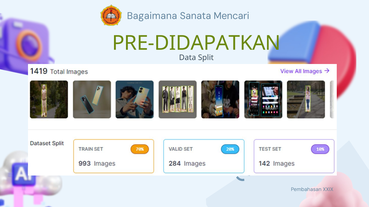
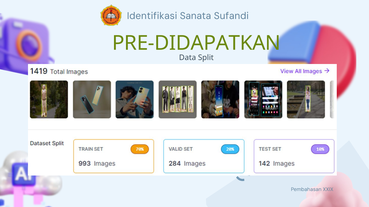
Bagaimana: Bagaimana -> Identifikasi (152, 16)
Mencari: Mencari -> Sufandi (231, 16)
